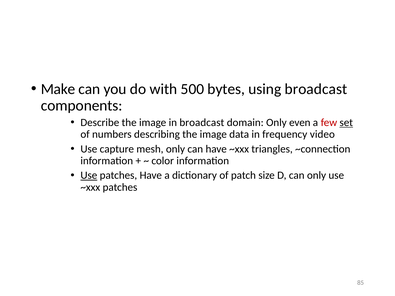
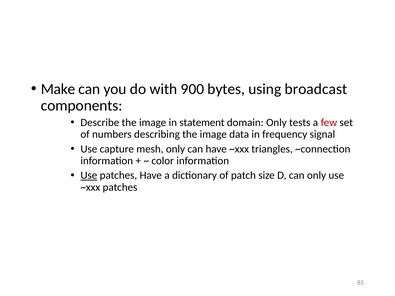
500: 500 -> 900 (192, 89)
in broadcast: broadcast -> statement (202, 123)
even: even -> tests (300, 123)
set underline: present -> none (346, 123)
video: video -> signal (322, 134)
